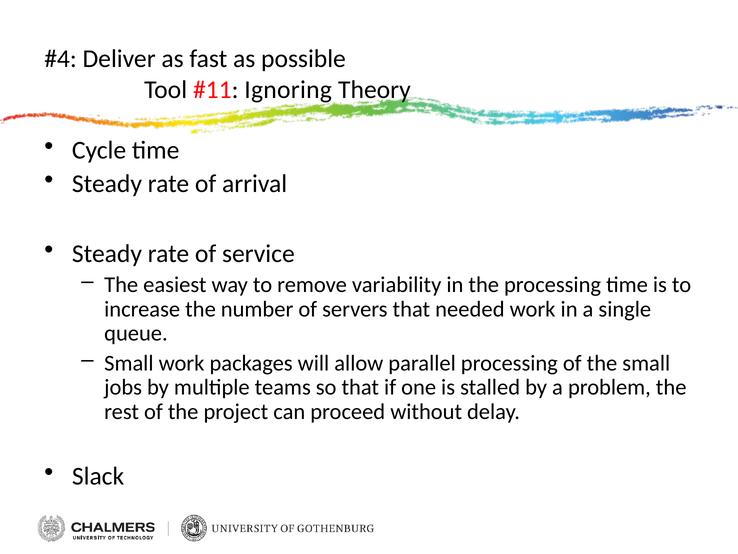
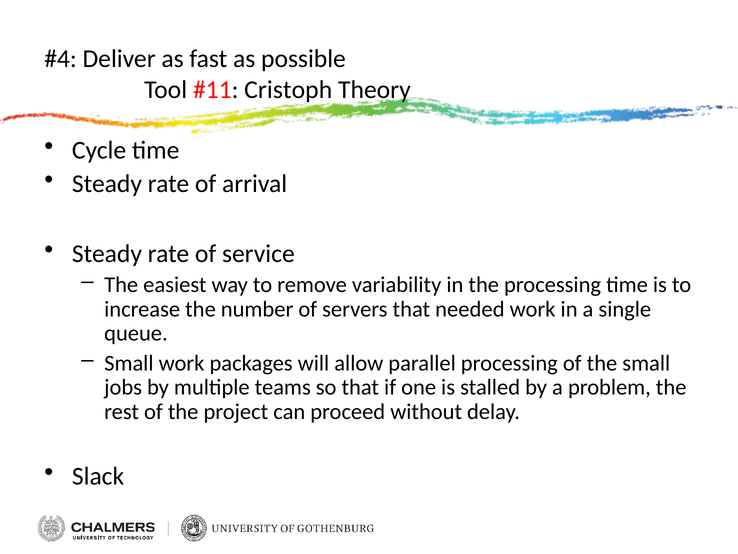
Ignoring: Ignoring -> Cristoph (288, 90)
